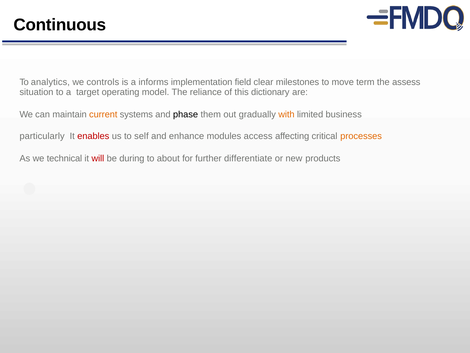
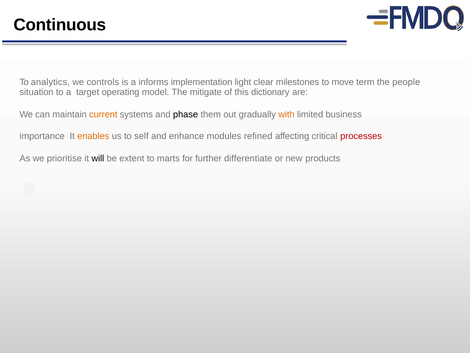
field: field -> light (243, 82)
assess: assess -> people (406, 82)
reliance: reliance -> mitigate (206, 92)
particularly: particularly -> importance (42, 136)
enables colour: red -> orange (93, 136)
access: access -> refined (258, 136)
processes colour: orange -> red (361, 136)
technical: technical -> prioritise (64, 158)
will colour: red -> black (98, 158)
during: during -> extent (132, 158)
about: about -> marts (168, 158)
